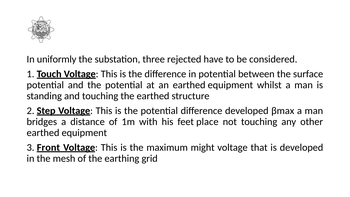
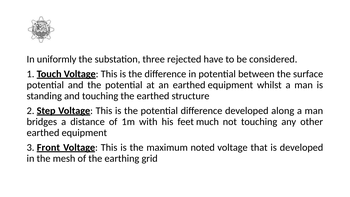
βmax: βmax -> along (283, 111)
place: place -> much (207, 122)
might: might -> noted (203, 147)
